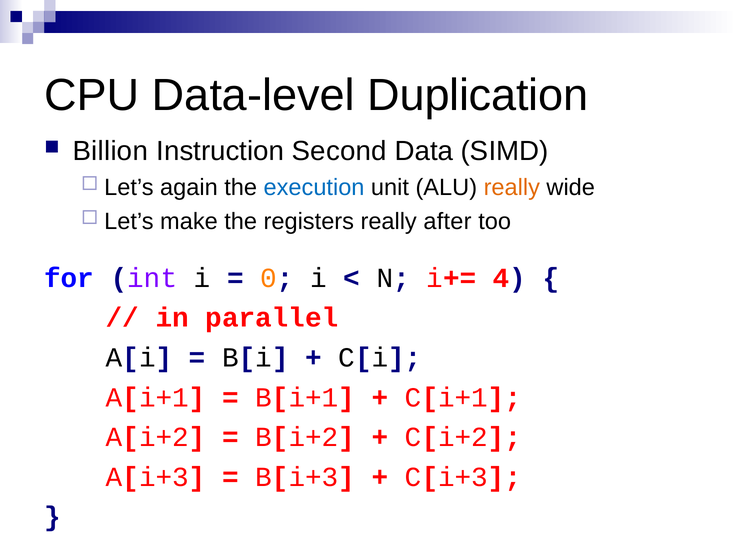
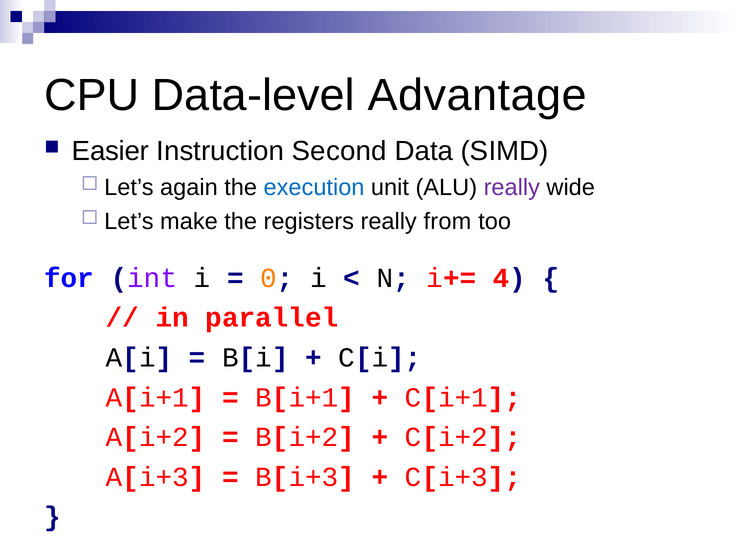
Duplication: Duplication -> Advantage (477, 95)
Billion: Billion -> Easier (111, 151)
really colour: orange -> purple (512, 188)
after: after -> from (447, 222)
